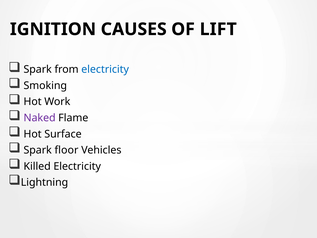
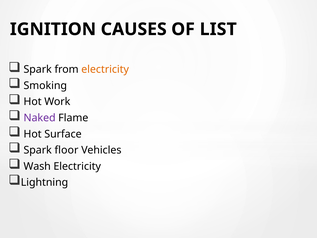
LIFT: LIFT -> LIST (218, 29)
electricity colour: blue -> orange (105, 69)
Killed: Killed -> Wash (37, 166)
